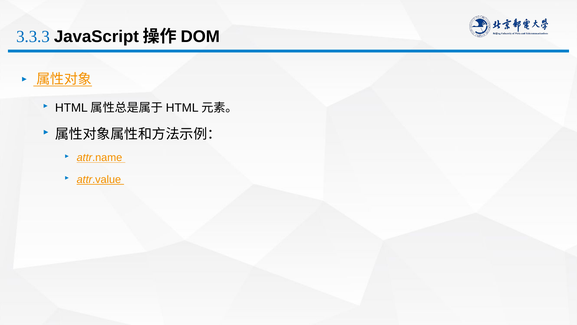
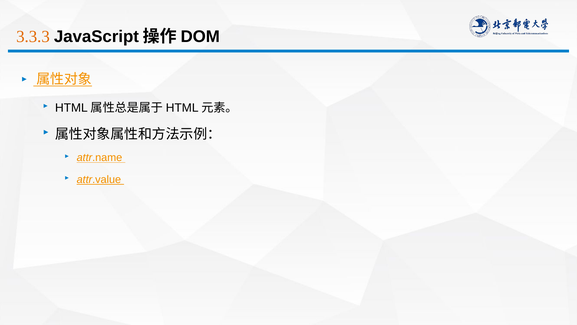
3.3.3 colour: blue -> orange (33, 36)
